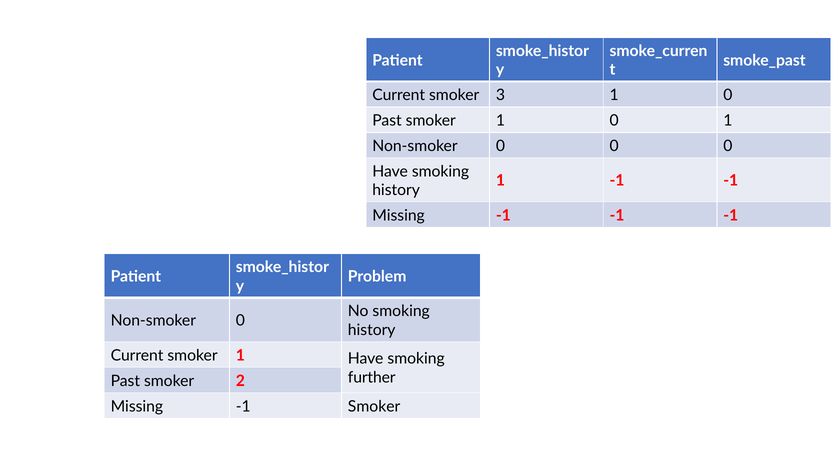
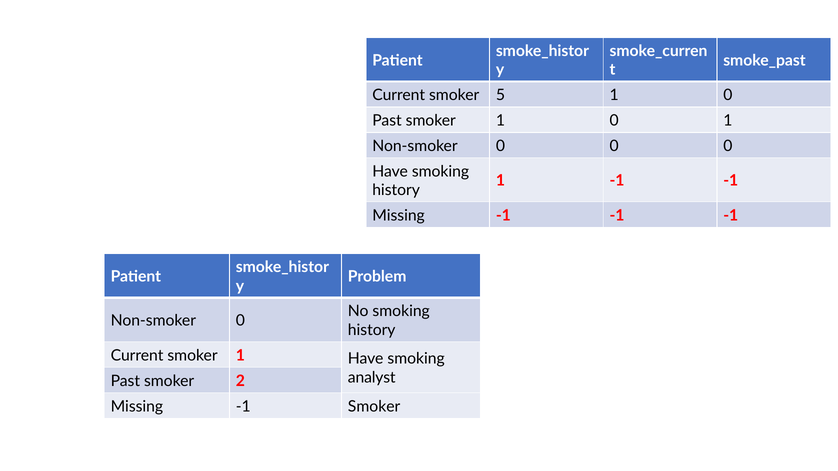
3: 3 -> 5 (500, 95)
further: further -> analyst (372, 378)
